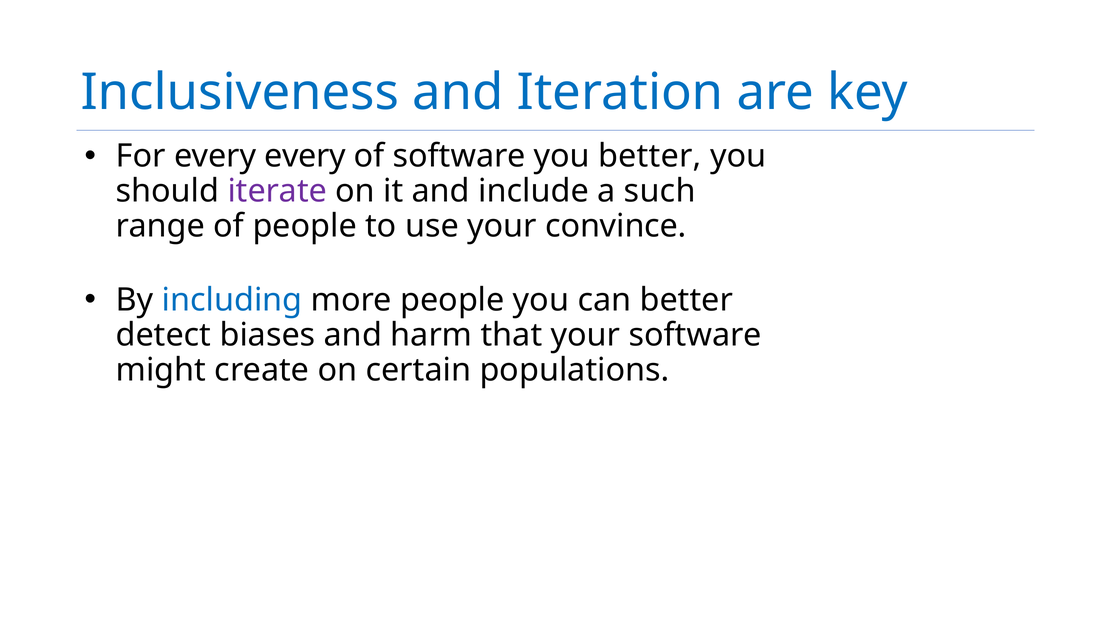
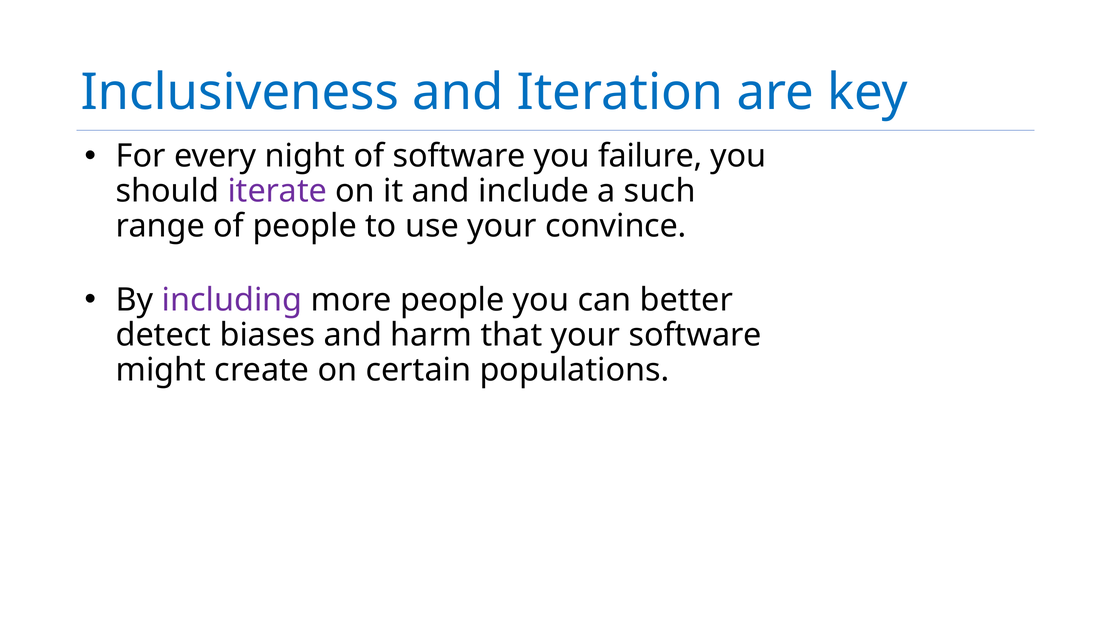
every every: every -> night (305, 156)
you better: better -> failure (650, 156)
including colour: blue -> purple (232, 300)
